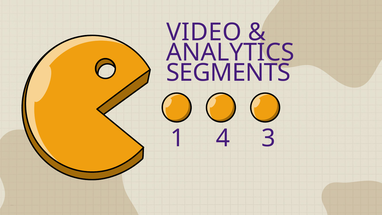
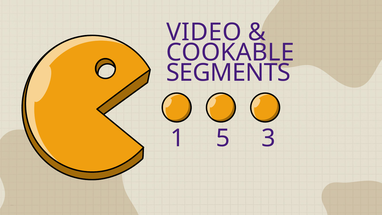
ANALYTICS: ANALYTICS -> COOKABLE (230, 53)
4: 4 -> 5 (223, 138)
